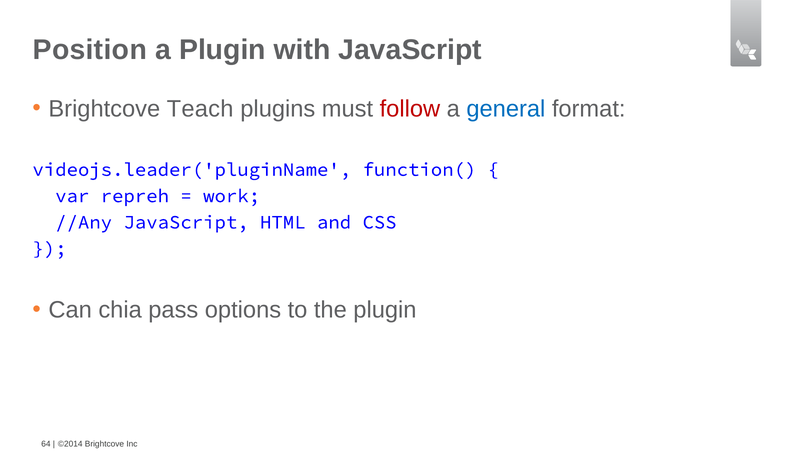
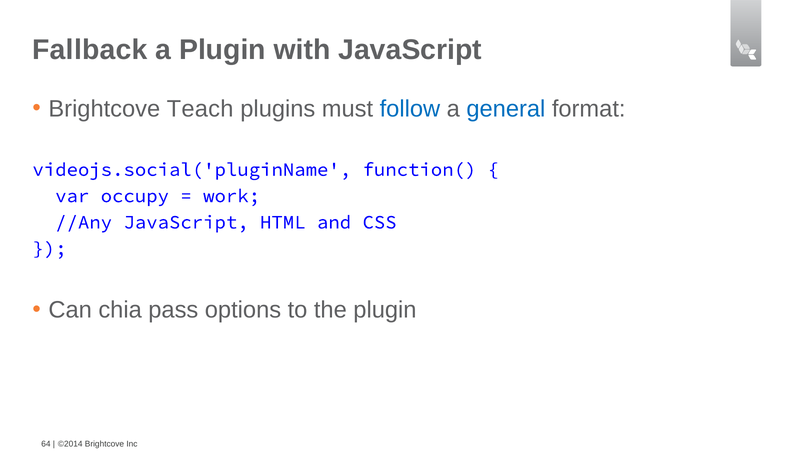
Position: Position -> Fallback (90, 50)
follow colour: red -> blue (410, 109)
videojs.leader('pluginName: videojs.leader('pluginName -> videojs.social('pluginName (192, 169)
repreh: repreh -> occupy (135, 196)
